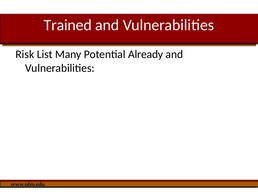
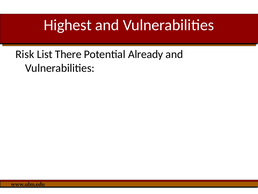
Trained: Trained -> Highest (68, 25)
Many: Many -> There (68, 54)
